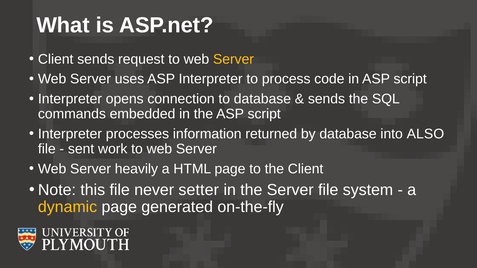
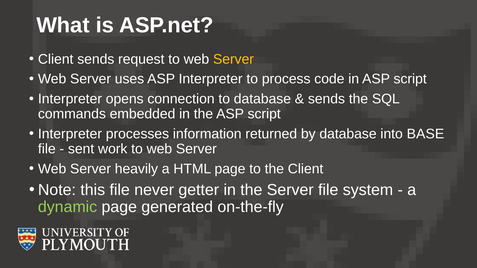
ALSO: ALSO -> BASE (425, 134)
setter: setter -> getter (199, 190)
dynamic colour: yellow -> light green (68, 207)
